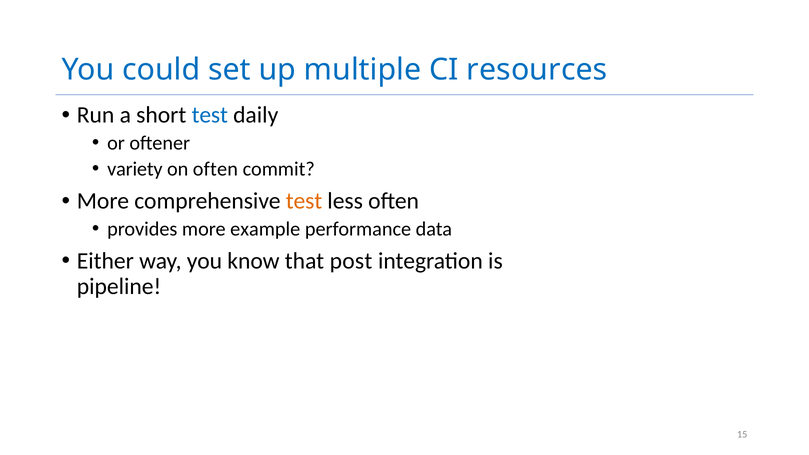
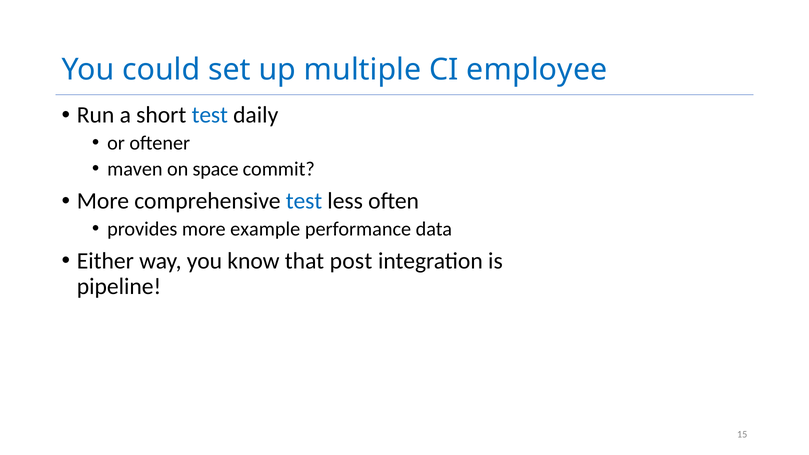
resources: resources -> employee (537, 70)
variety: variety -> maven (135, 169)
on often: often -> space (216, 169)
test colour: orange -> blue (304, 201)
